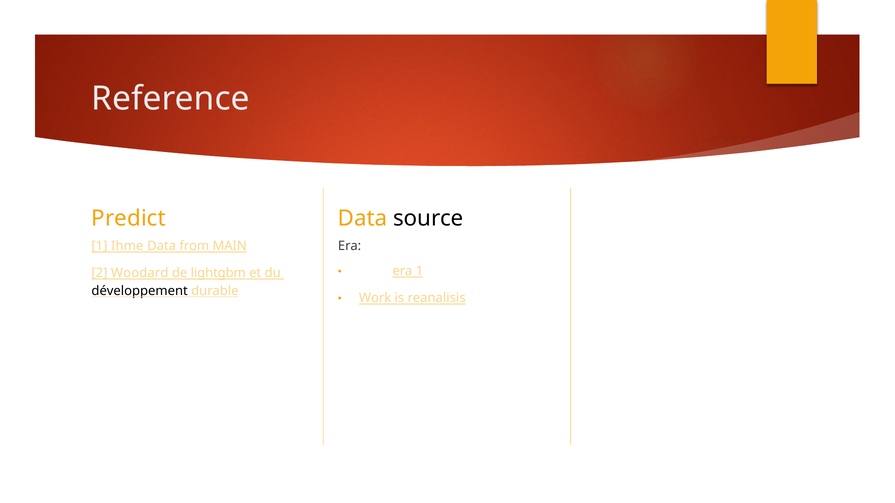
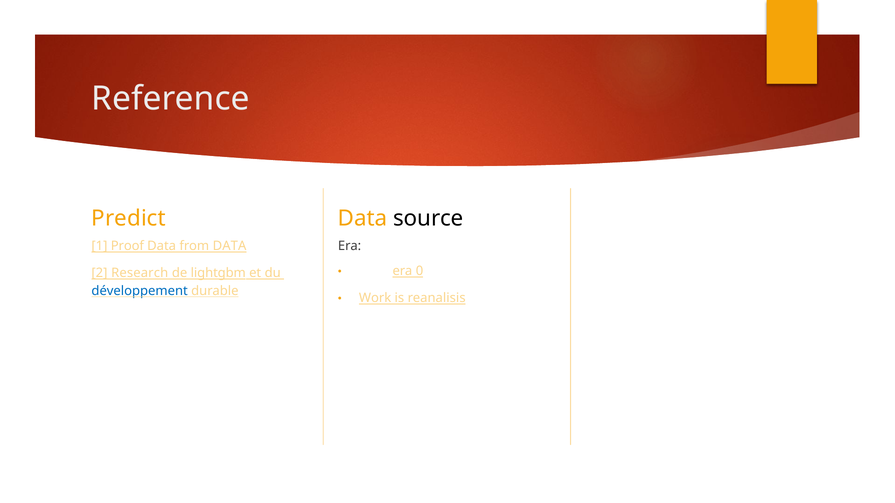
Ihme: Ihme -> Proof (127, 246)
from MAIN: MAIN -> DATA (230, 246)
era 1: 1 -> 0 (420, 271)
Woodard: Woodard -> Research (140, 273)
développement colour: black -> blue (140, 291)
